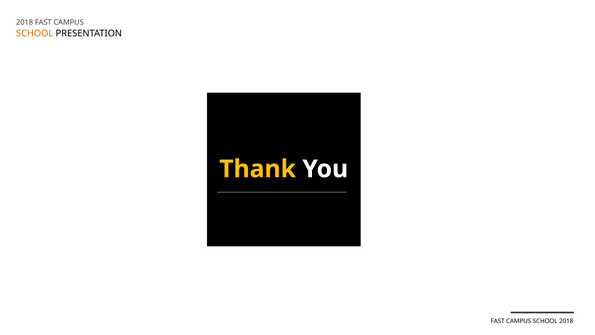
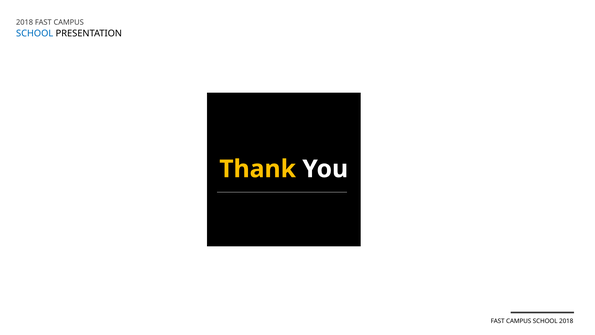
SCHOOL colour: orange -> blue (35, 33)
